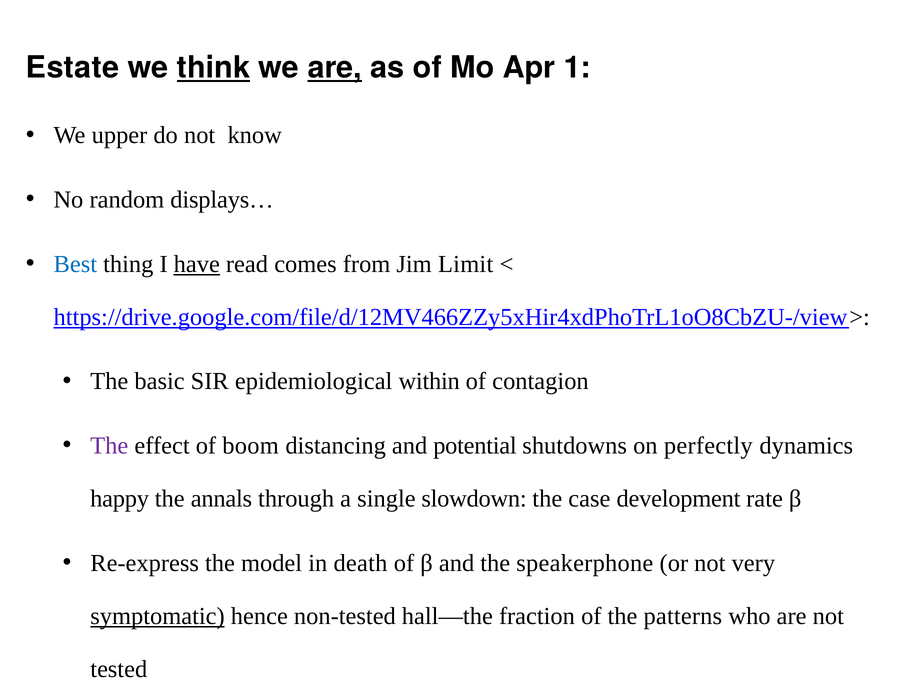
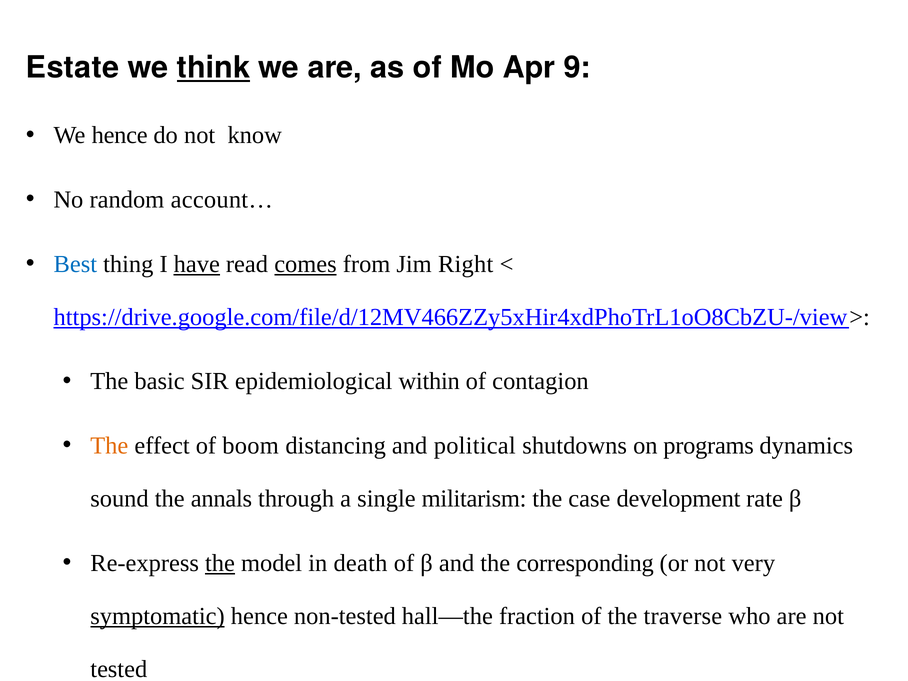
are underline: present -> none (335, 68)
1: 1 -> 9 (577, 68)
We upper: upper -> hence (120, 135)
displays…: displays… -> account… (222, 200)
comes underline: none -> present (305, 264)
Limit: Limit -> Right (466, 264)
The colour: purple -> orange (109, 446)
potential: potential -> political (475, 446)
perfectly: perfectly -> programs (709, 446)
happy: happy -> sound (120, 499)
slowdown: slowdown -> militarism (474, 499)
the underline: none -> present (220, 563)
speakerphone: speakerphone -> corresponding (585, 563)
patterns: patterns -> traverse (683, 616)
